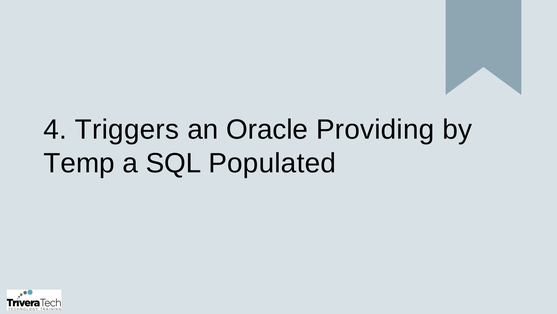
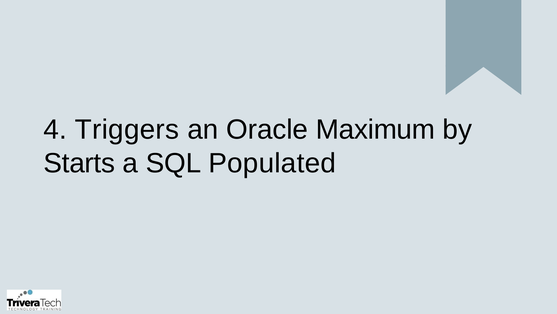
Providing: Providing -> Maximum (375, 129)
Temp: Temp -> Starts (79, 163)
